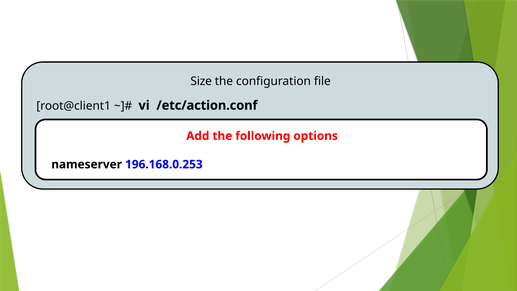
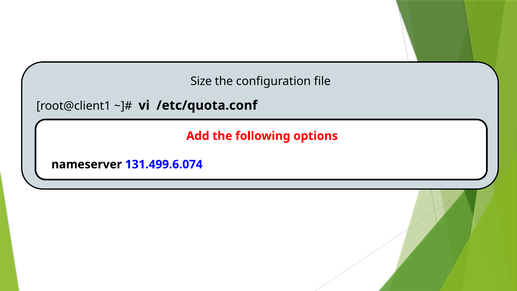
/etc/action.conf: /etc/action.conf -> /etc/quota.conf (207, 105)
196.168.0.253: 196.168.0.253 -> 131.499.6.074 (164, 164)
